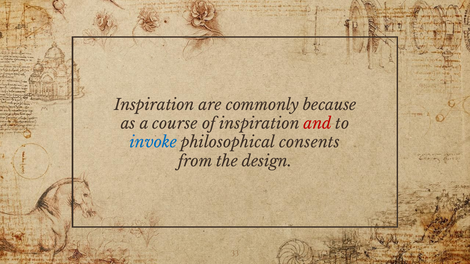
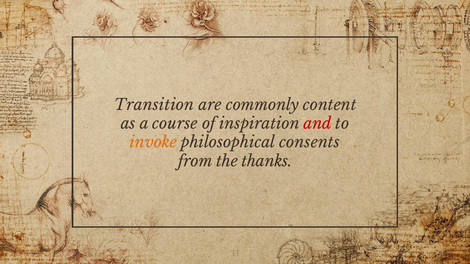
Inspiration: Inspiration -> Transition (154, 105)
because: because -> content (330, 105)
invoke colour: blue -> orange (153, 143)
design: design -> thanks (267, 161)
